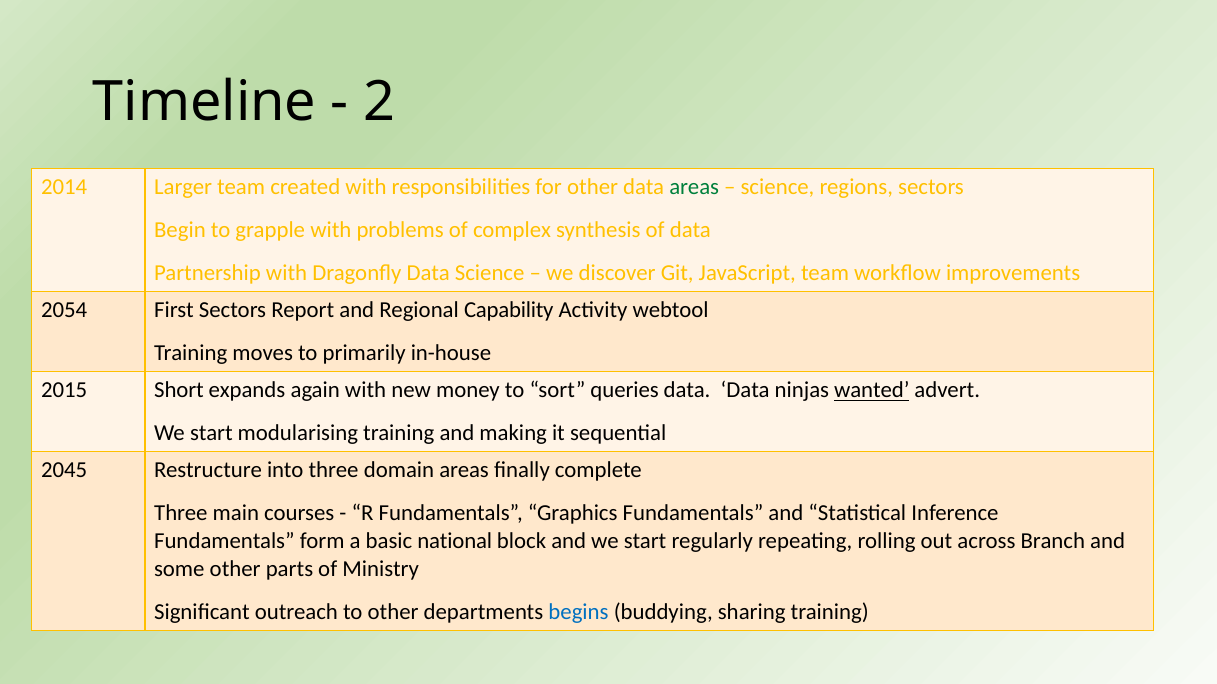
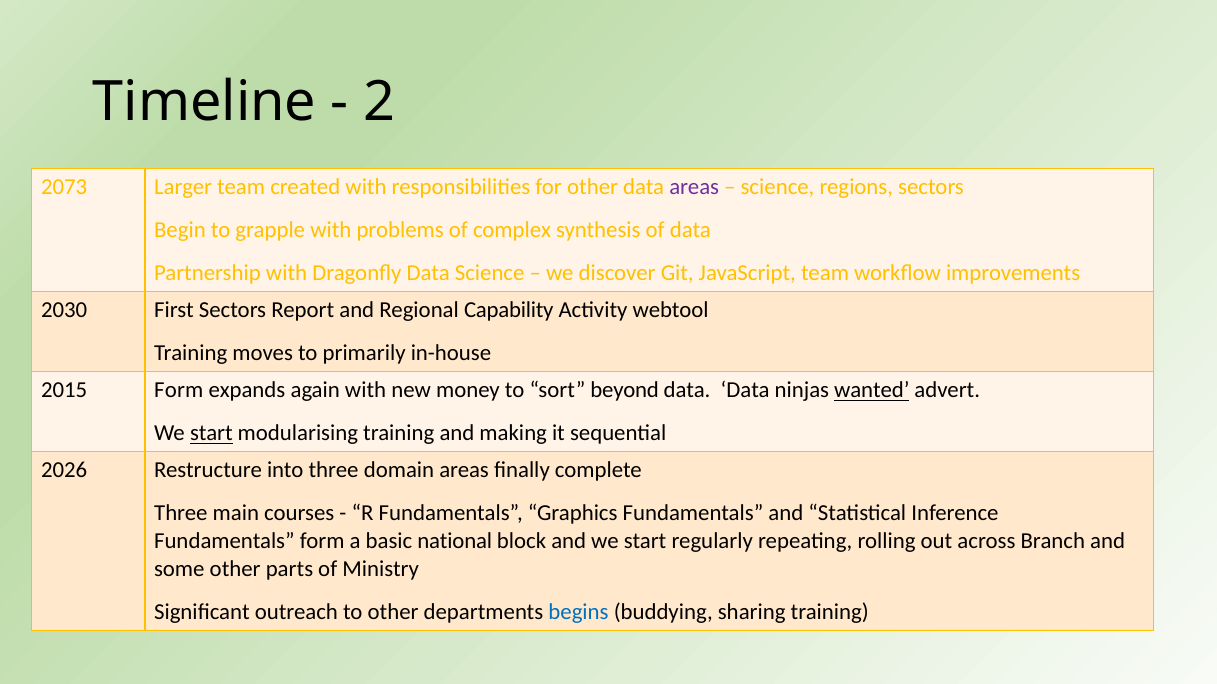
2014: 2014 -> 2073 (64, 188)
areas colour: green -> purple (694, 188)
2054: 2054 -> 2030 (64, 311)
2015 Short: Short -> Form (179, 391)
queries: queries -> beyond (625, 391)
start underline: none -> present (211, 434)
2045: 2045 -> 2026 (64, 471)
